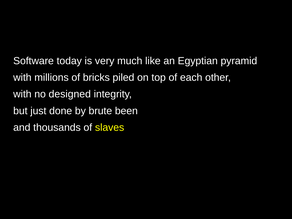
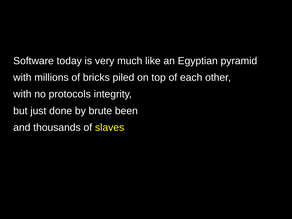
designed: designed -> protocols (70, 94)
